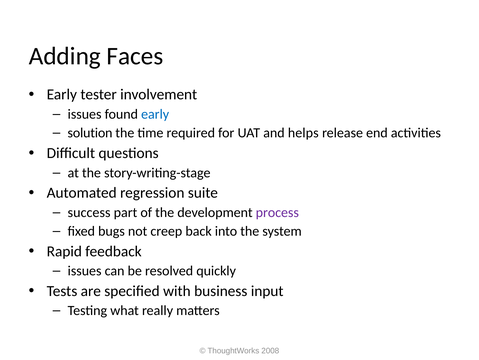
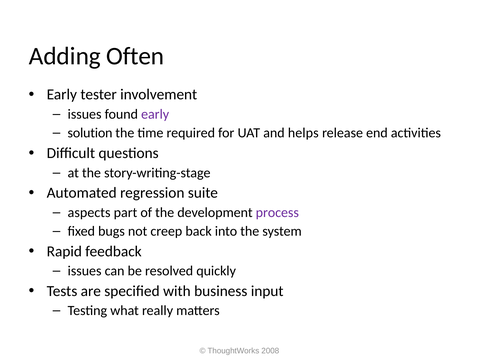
Faces: Faces -> Often (135, 56)
early colour: blue -> purple (155, 114)
success: success -> aspects (89, 212)
